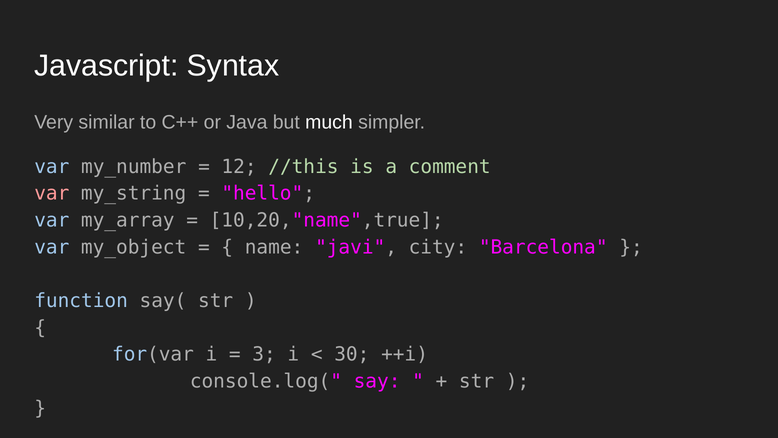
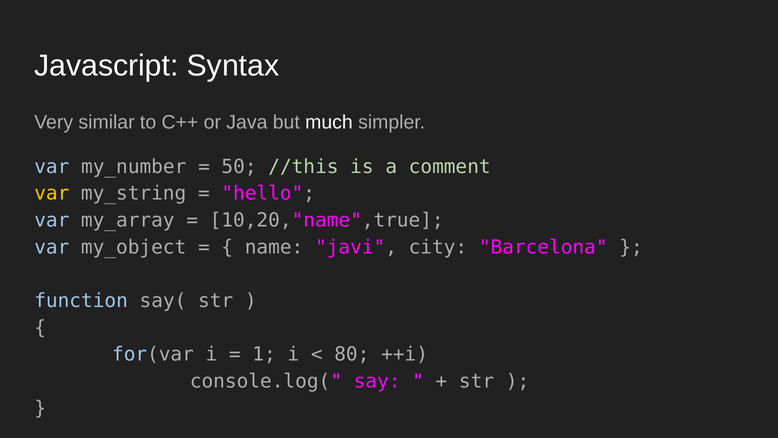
12: 12 -> 50 (239, 166)
var colour: pink -> yellow (52, 193)
3: 3 -> 1 (264, 354)
30: 30 -> 80 (352, 354)
